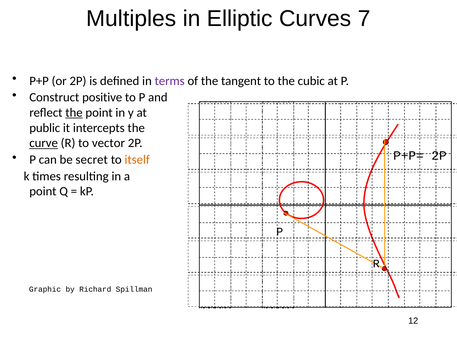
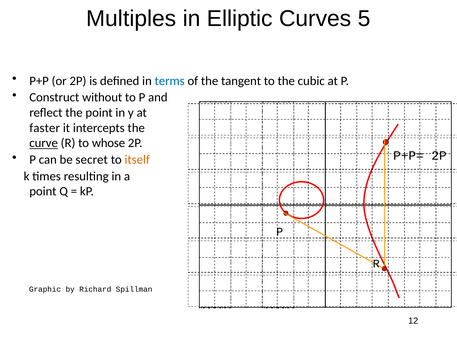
7: 7 -> 5 (364, 19)
terms colour: purple -> blue (170, 81)
positive: positive -> without (102, 97)
the underline: present -> none (74, 113)
public: public -> faster (45, 128)
vector: vector -> whose (109, 143)
